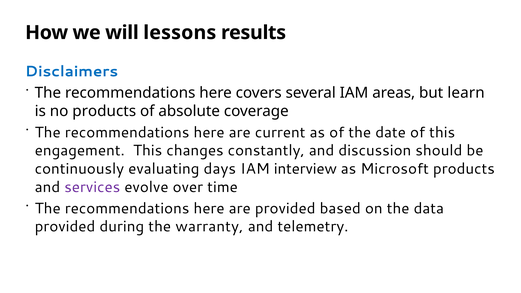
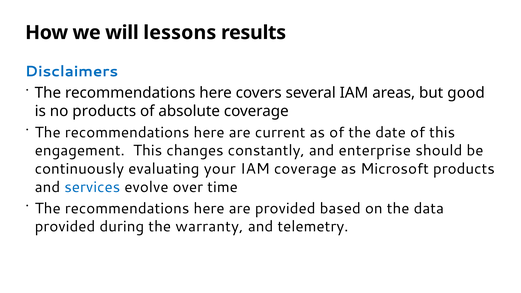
learn: learn -> good (466, 93)
discussion: discussion -> enterprise (375, 151)
days: days -> your (220, 169)
IAM interview: interview -> coverage (305, 169)
services colour: purple -> blue (92, 187)
